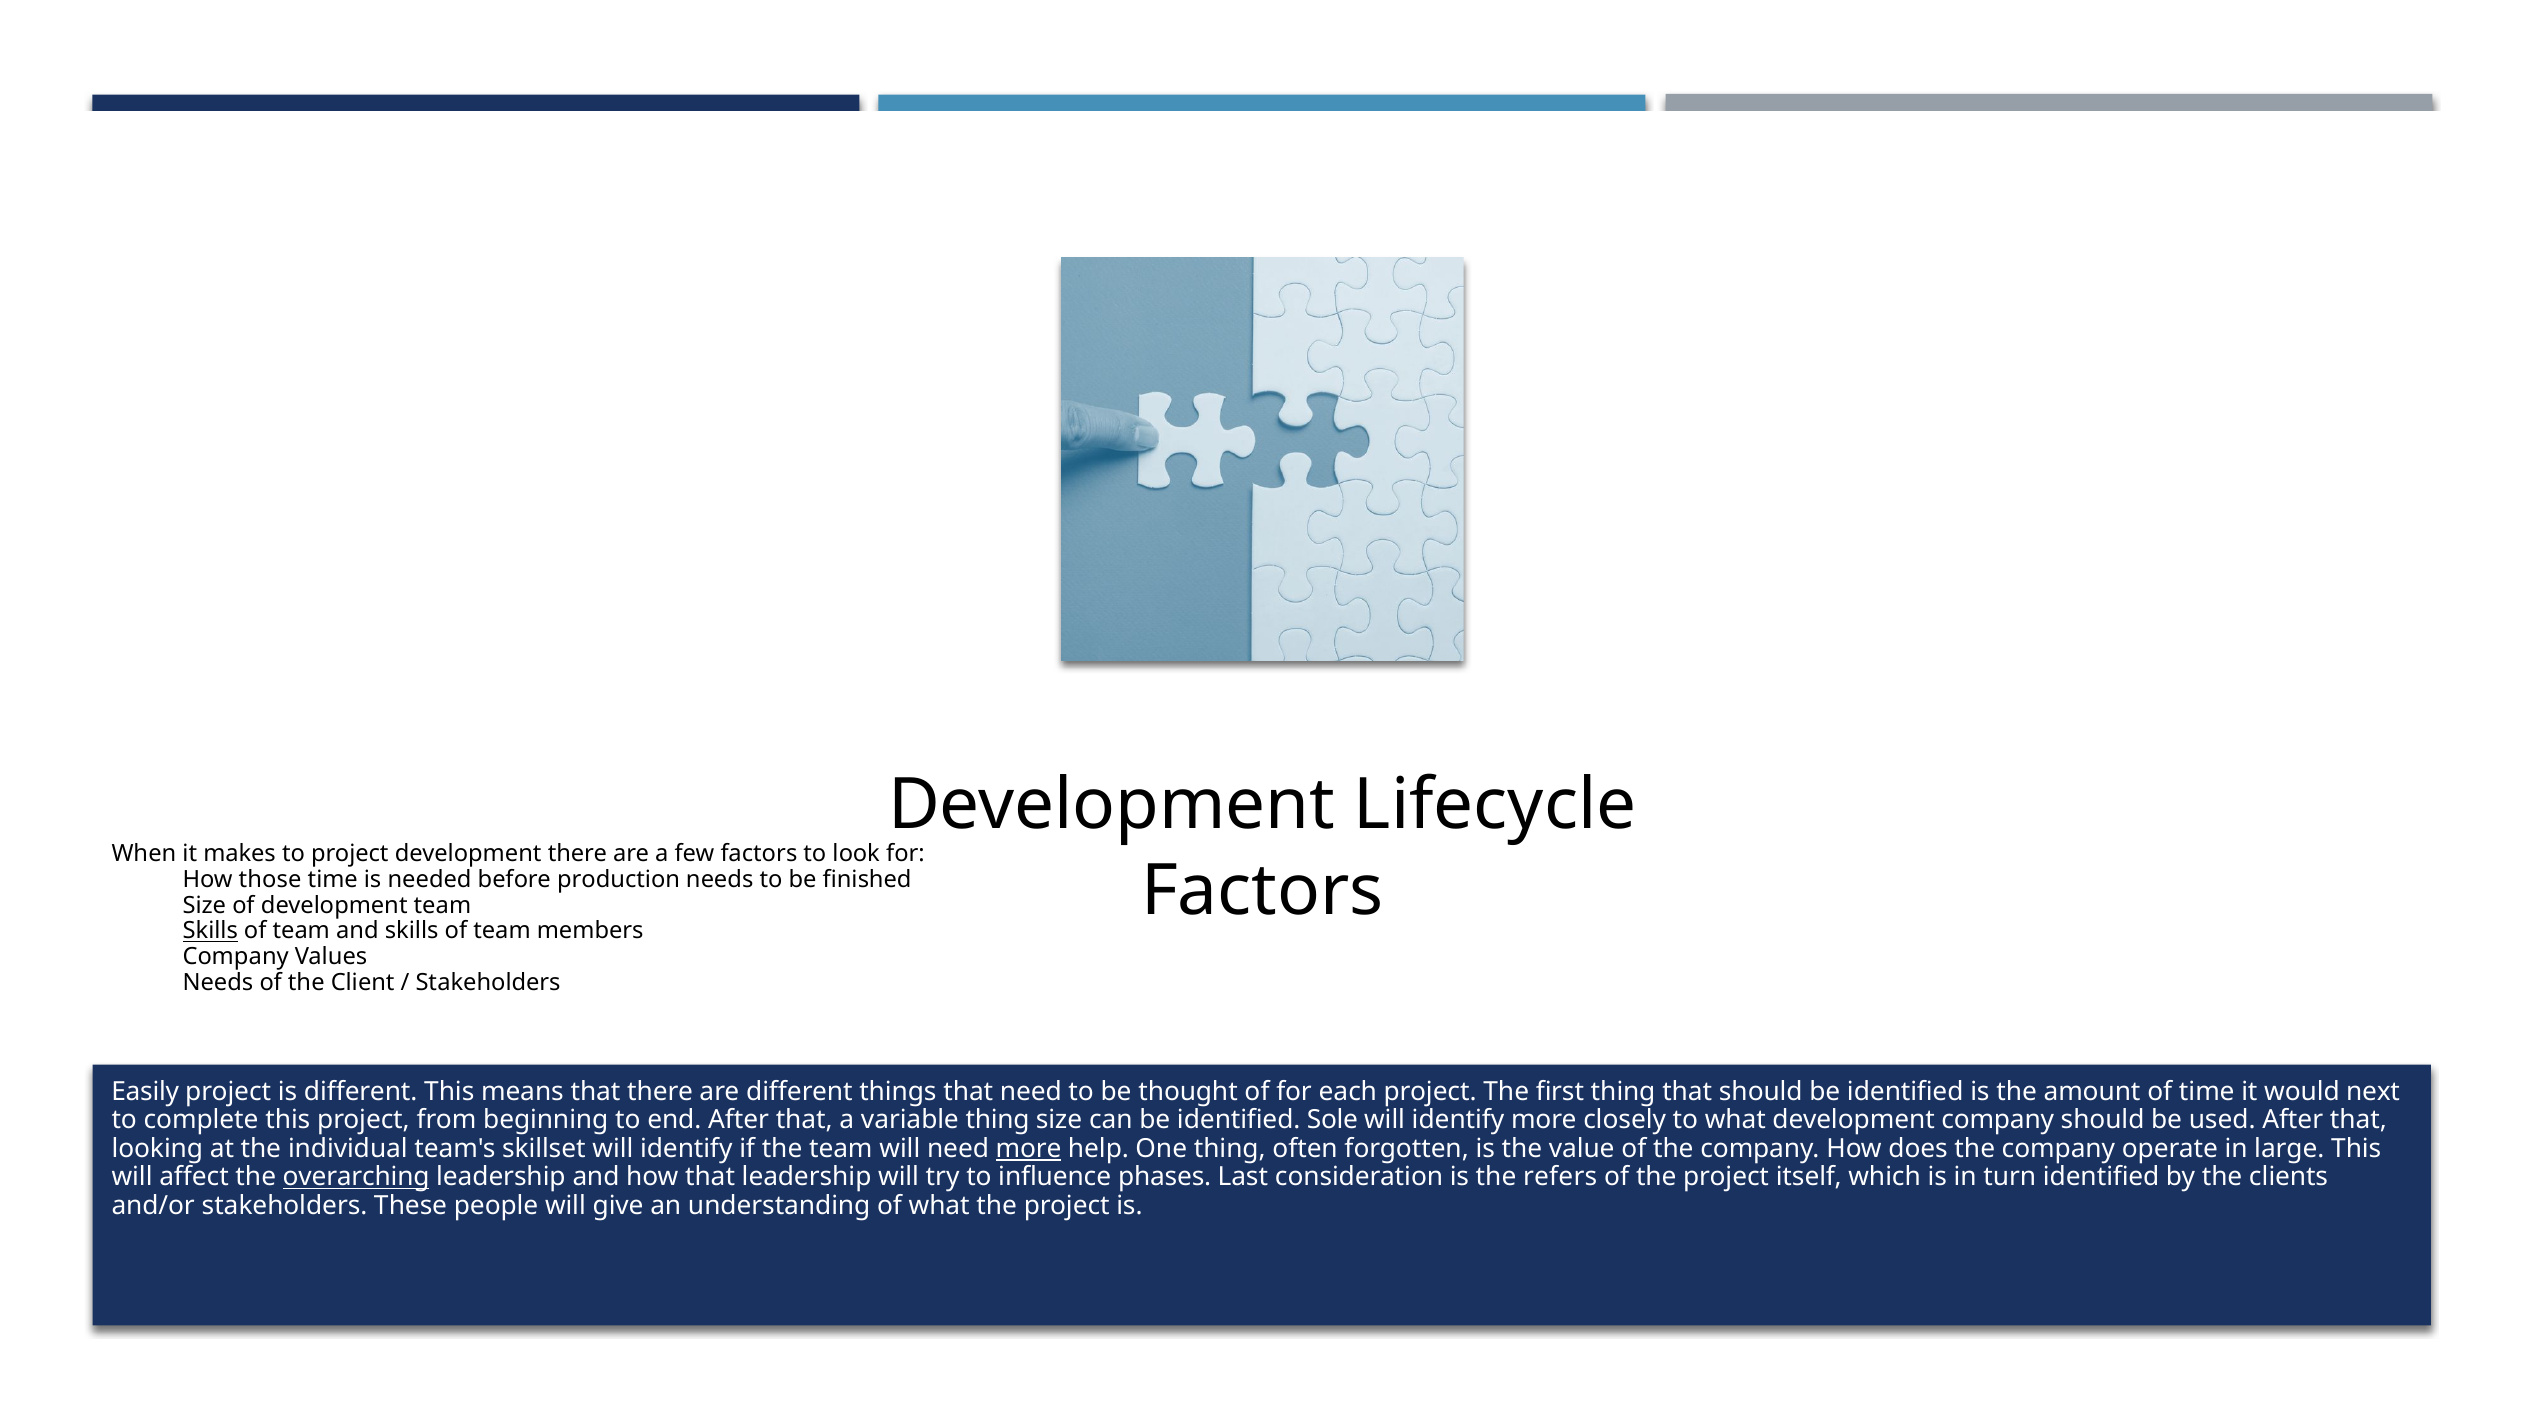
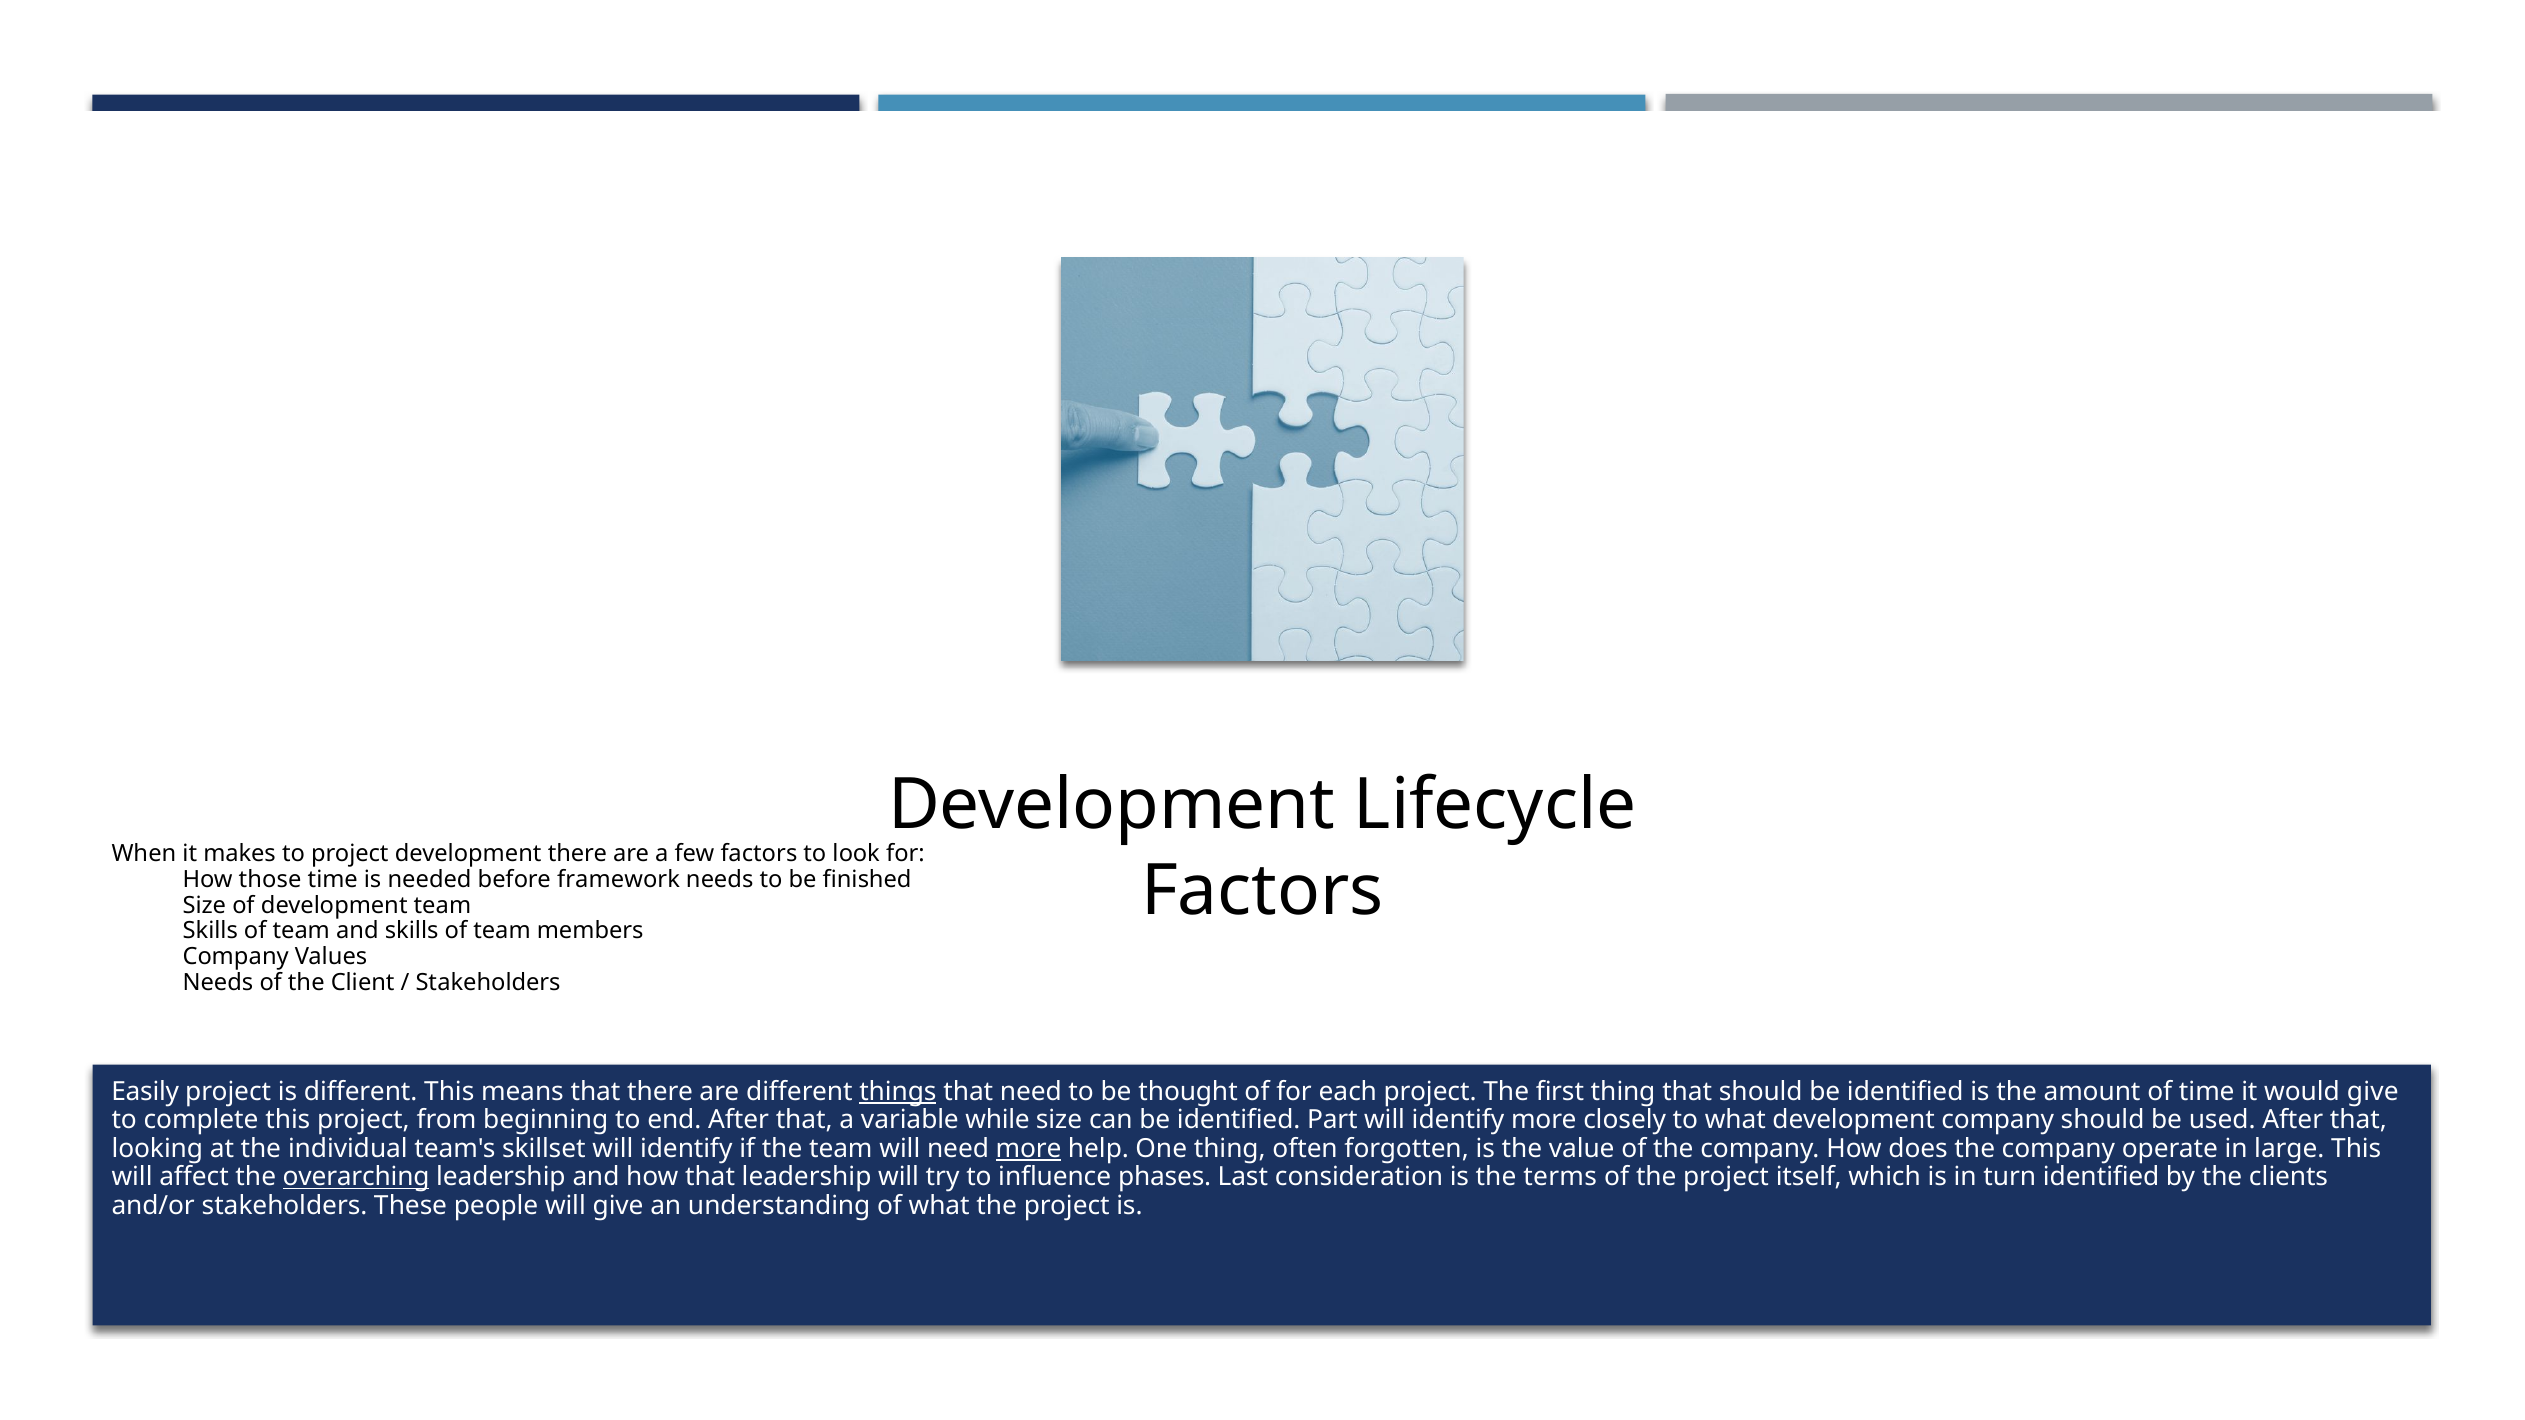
production: production -> framework (619, 880)
Skills underline: present -> none (210, 931)
things underline: none -> present (898, 1092)
would next: next -> give (2373, 1092)
variable thing: thing -> while (998, 1120)
Sole: Sole -> Part (1332, 1120)
refers: refers -> terms (1560, 1177)
